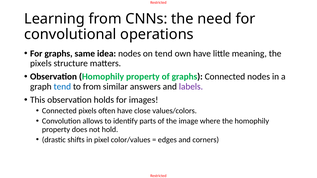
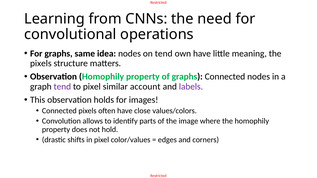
tend colour: blue -> purple (62, 87)
to from: from -> pixel (92, 87)
answers: answers -> account (145, 87)
